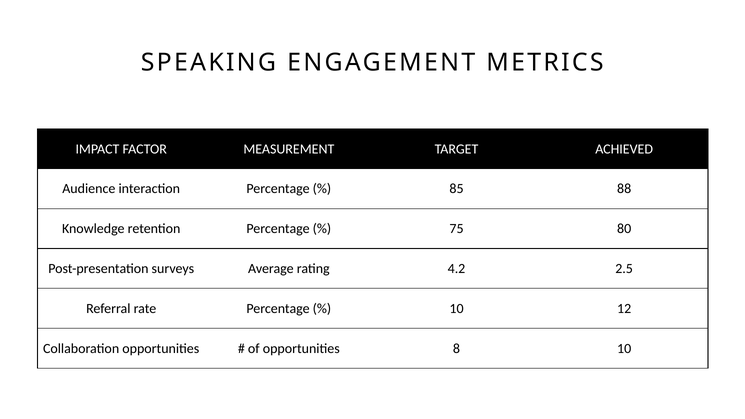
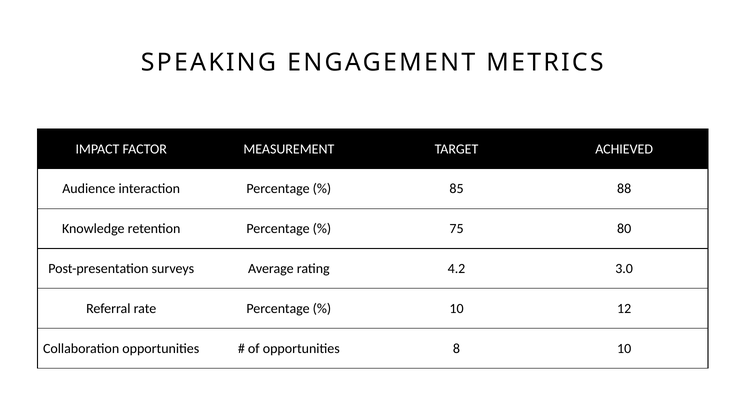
2.5: 2.5 -> 3.0 (624, 269)
